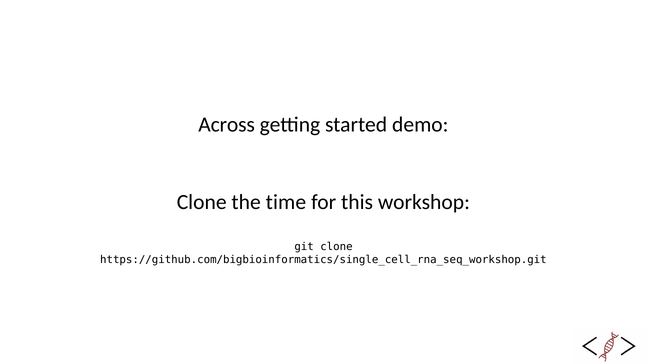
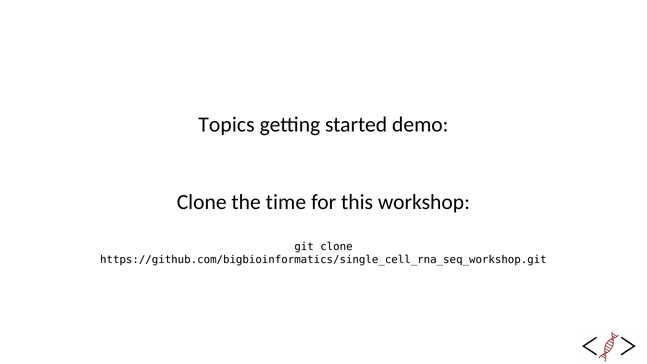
Across: Across -> Topics (226, 124)
